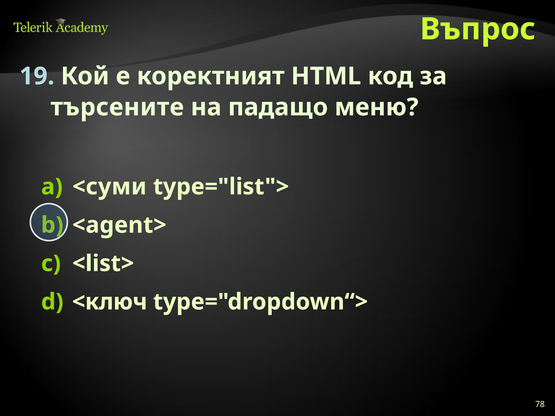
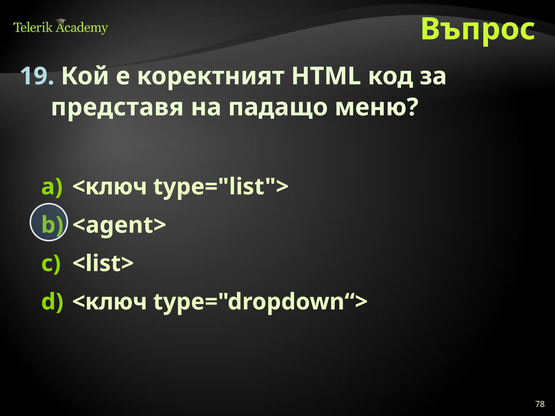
търсените: търсените -> представя (117, 107)
<суми: <суми -> <ключ (110, 187)
